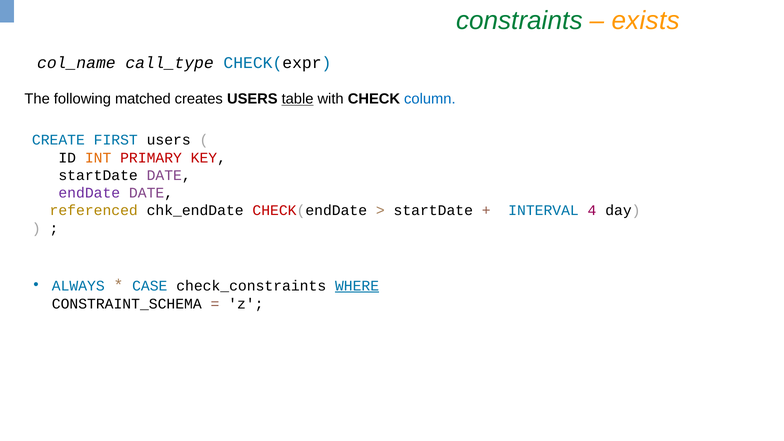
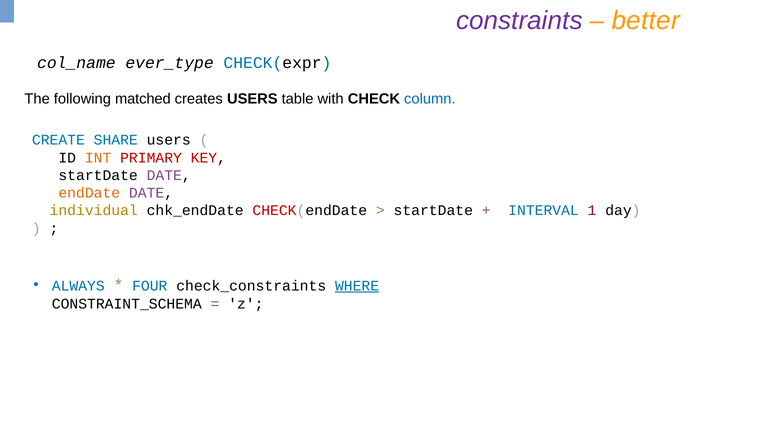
constraints colour: green -> purple (519, 20)
exists: exists -> better (646, 20)
call_type: call_type -> ever_type (170, 63)
table underline: present -> none (298, 99)
FIRST: FIRST -> SHARE (116, 140)
endDate colour: purple -> orange (89, 193)
referenced: referenced -> individual (94, 211)
4: 4 -> 1 (592, 211)
CASE: CASE -> FOUR (150, 286)
